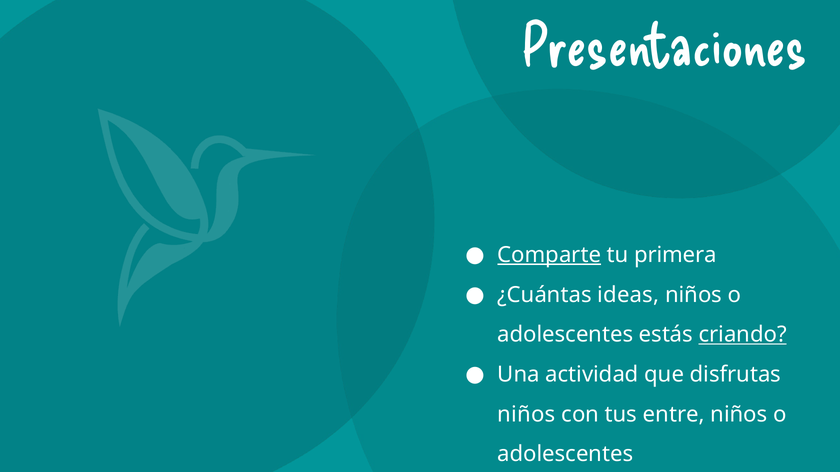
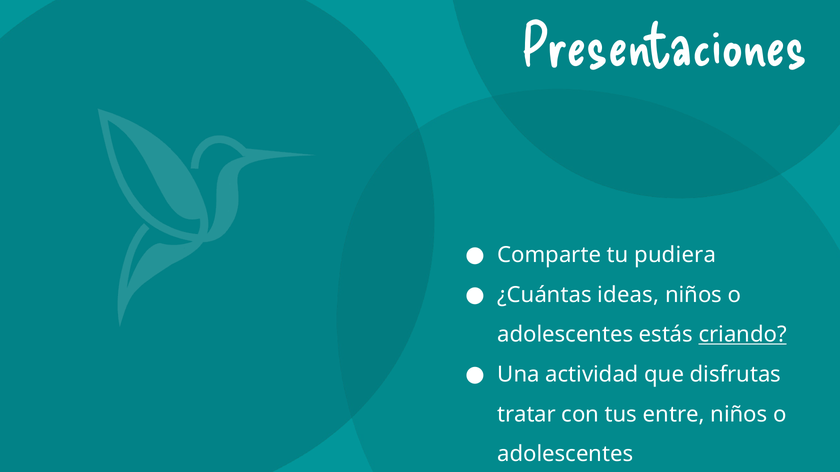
Comparte underline: present -> none (549, 255)
primera: primera -> pudiera (675, 255)
niños: niños -> tratar (527, 415)
